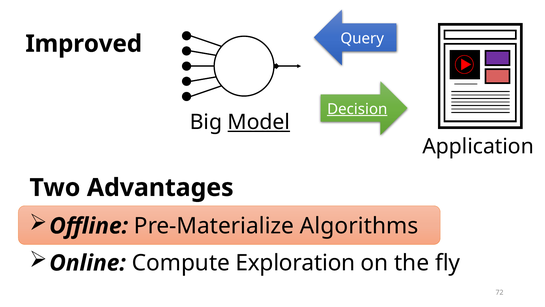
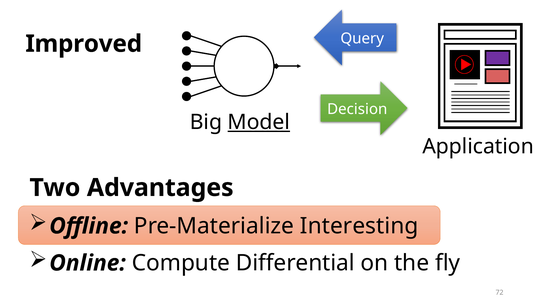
Decision underline: present -> none (357, 109)
Algorithms: Algorithms -> Interesting (359, 226)
Exploration: Exploration -> Differential (295, 263)
